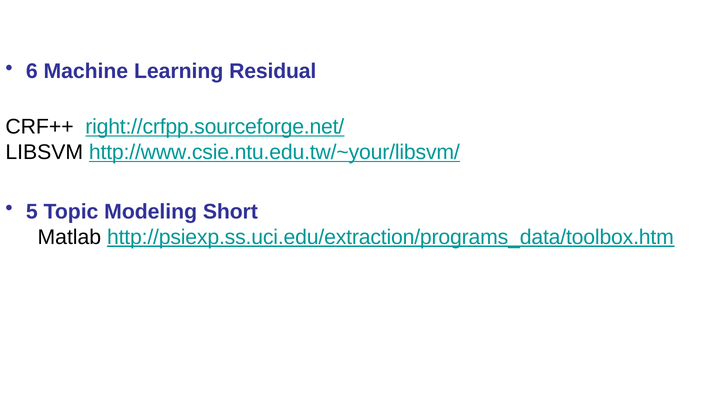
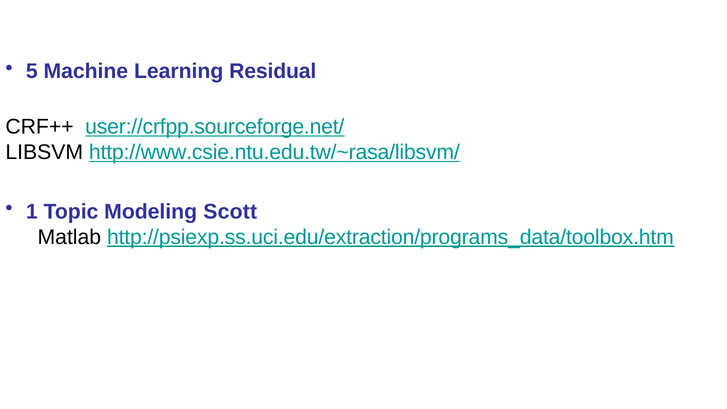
6: 6 -> 5 (32, 71)
right://crfpp.sourceforge.net/: right://crfpp.sourceforge.net/ -> user://crfpp.sourceforge.net/ (215, 127)
http://www.csie.ntu.edu.tw/~your/libsvm/: http://www.csie.ntu.edu.tw/~your/libsvm/ -> http://www.csie.ntu.edu.tw/~rasa/libsvm/ (274, 152)
5: 5 -> 1 (32, 212)
Short: Short -> Scott (230, 212)
